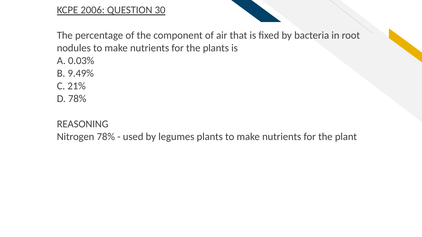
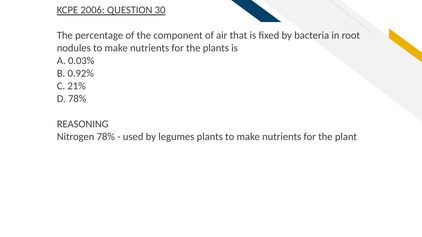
9.49%: 9.49% -> 0.92% (81, 73)
